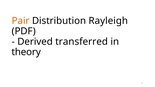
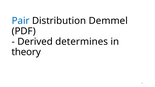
Pair colour: orange -> blue (21, 21)
Rayleigh: Rayleigh -> Demmel (108, 21)
transferred: transferred -> determines (82, 42)
